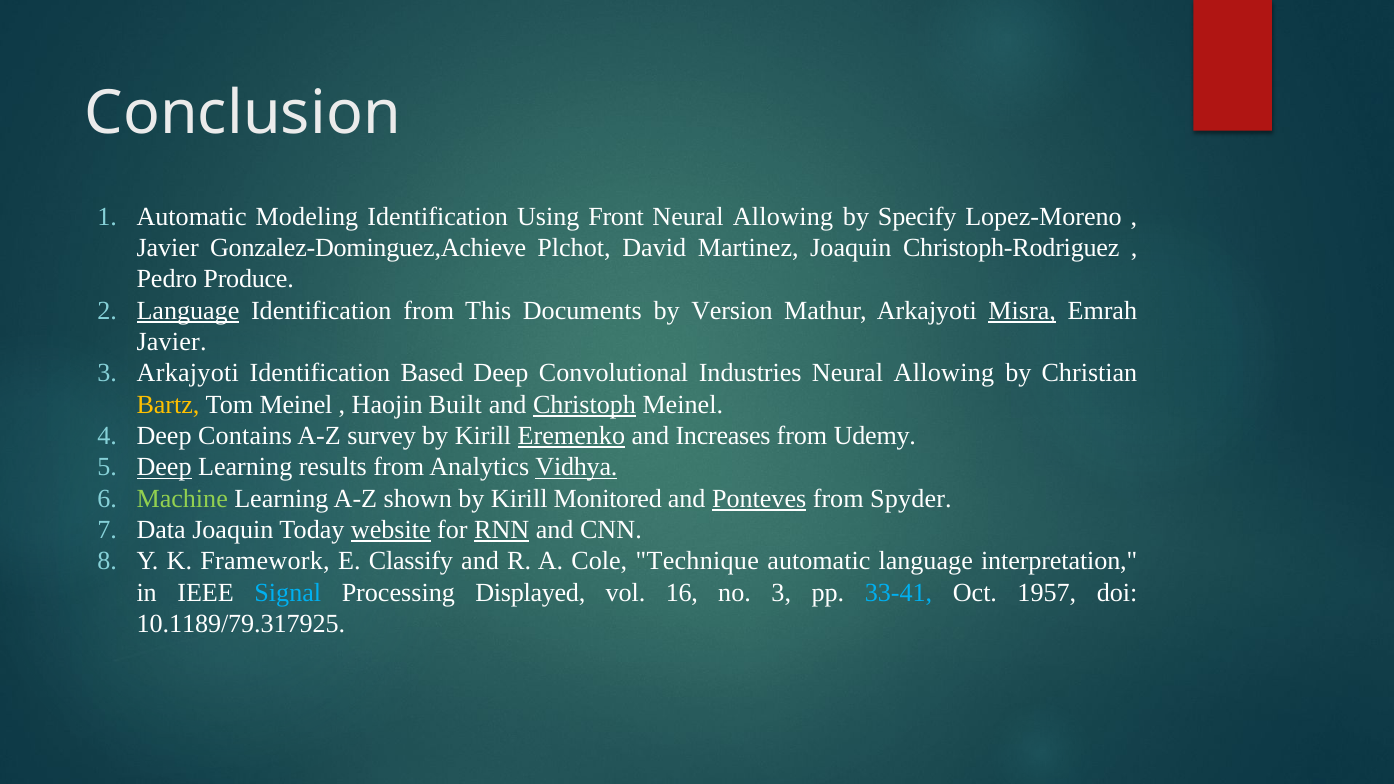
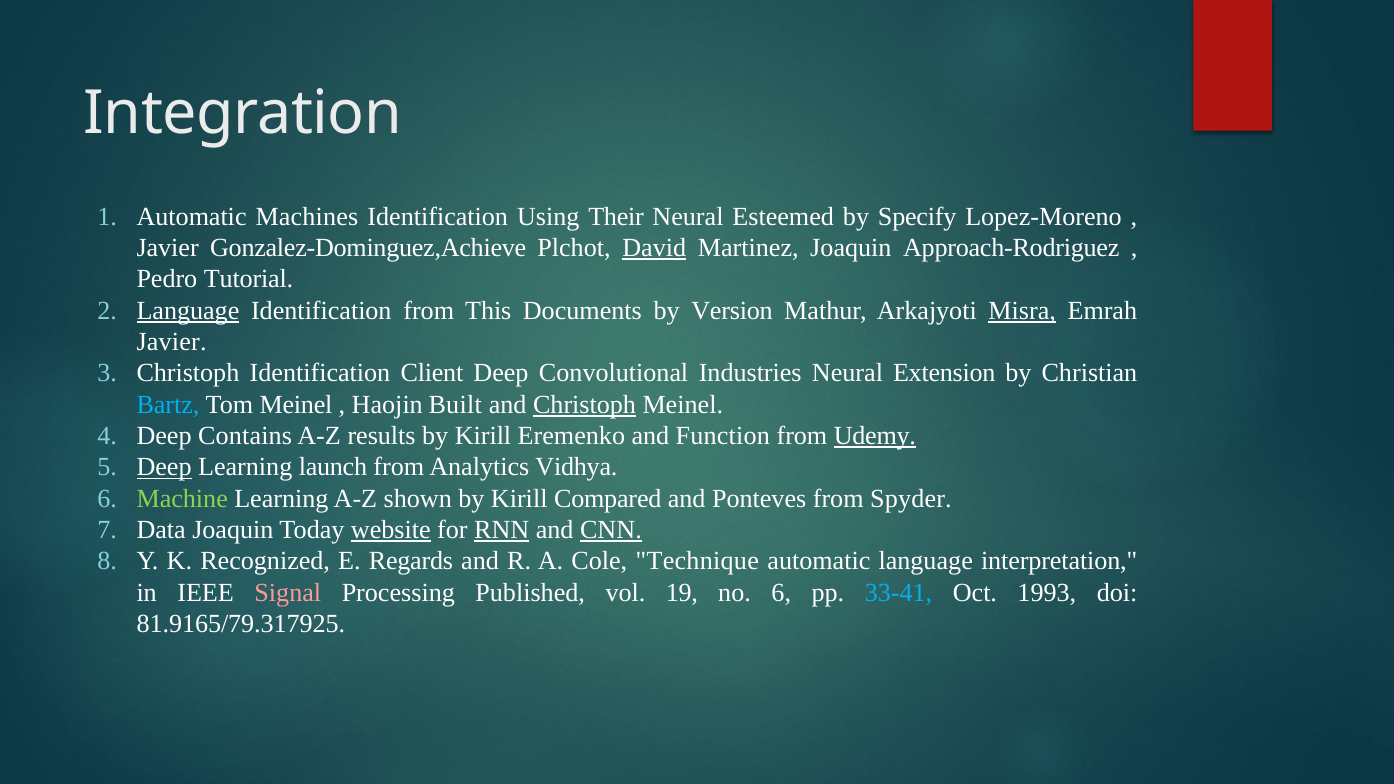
Conclusion: Conclusion -> Integration (243, 114)
Modeling: Modeling -> Machines (307, 216)
Front: Front -> Their (616, 216)
Allowing: Allowing -> Esteemed (783, 216)
David underline: none -> present (654, 248)
Christoph-Rodriguez: Christoph-Rodriguez -> Approach-Rodriguez (1011, 248)
Produce: Produce -> Tutorial (249, 279)
Arkajyoti: Arkajyoti -> Christoph (188, 373)
Based: Based -> Client (432, 373)
Allowing: Allowing -> Extension (944, 373)
Bartz colour: yellow -> light blue (168, 405)
survey: survey -> results (382, 436)
Eremenko underline: present -> none (571, 436)
Increases: Increases -> Function (723, 436)
Udemy underline: none -> present (875, 436)
results: results -> launch (333, 467)
Vidhya underline: present -> none (576, 467)
Monitored: Monitored -> Compared (608, 499)
Ponteves underline: present -> none (759, 499)
CNN underline: none -> present (611, 530)
Framework: Framework -> Recognized (265, 561)
Classify: Classify -> Regards (411, 561)
Signal colour: light blue -> pink (288, 593)
Displayed: Displayed -> Published (530, 593)
16: 16 -> 19 (682, 593)
no 3: 3 -> 6 (781, 593)
1957: 1957 -> 1993 (1047, 593)
10.1189/79.317925: 10.1189/79.317925 -> 81.9165/79.317925 (241, 624)
